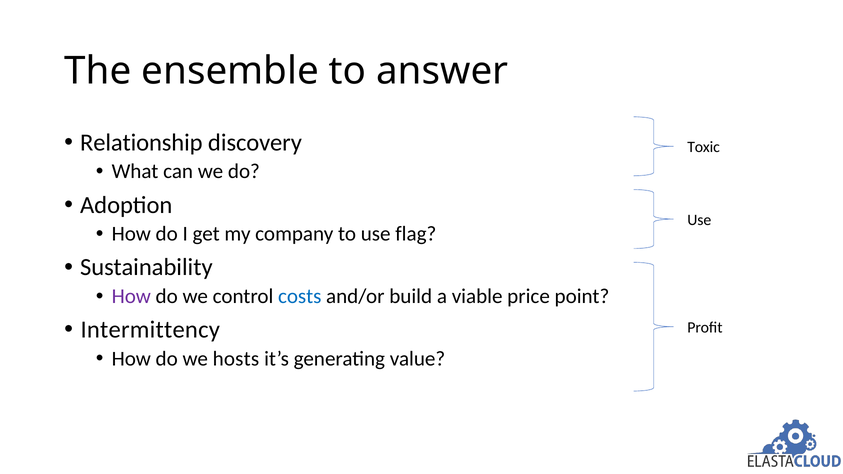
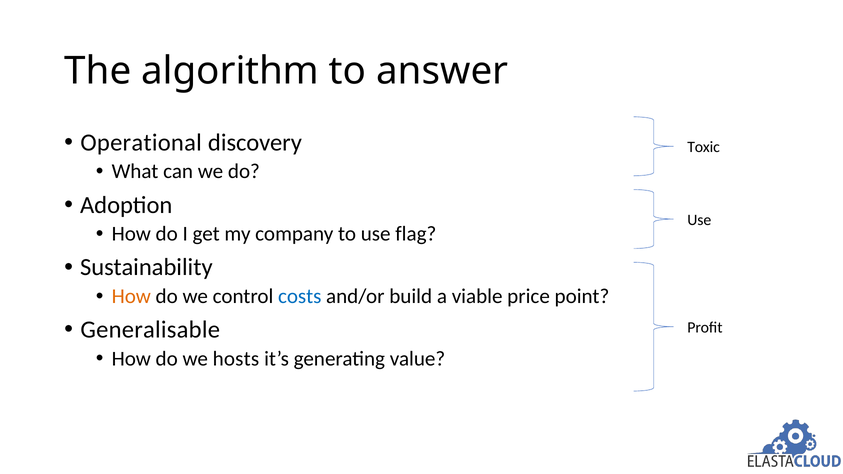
ensemble: ensemble -> algorithm (230, 71)
Relationship: Relationship -> Operational (141, 143)
How colour: purple -> orange (131, 297)
Intermittency: Intermittency -> Generalisable (150, 330)
